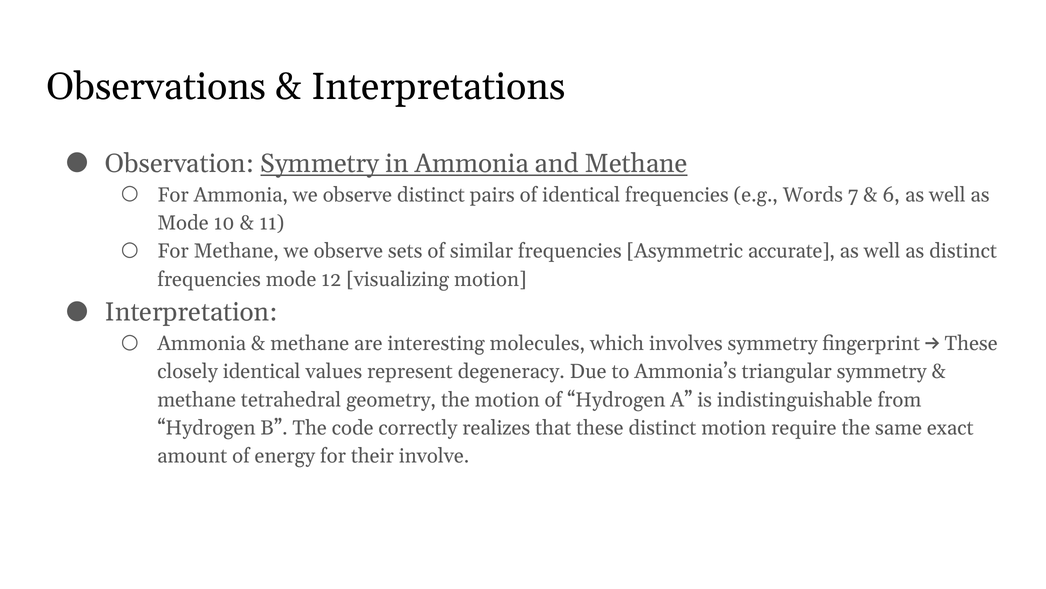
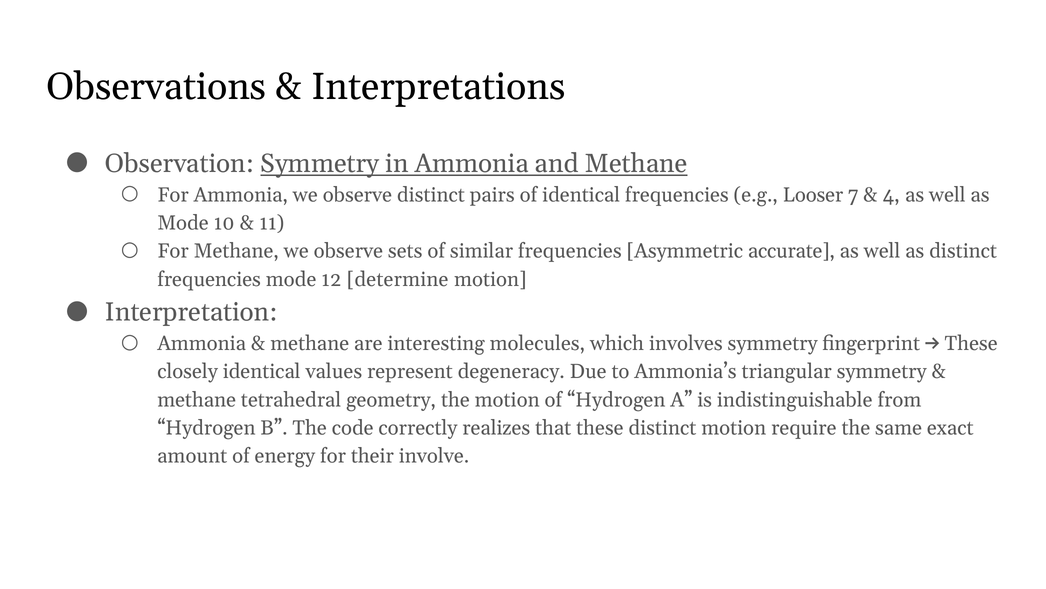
Words: Words -> Looser (813, 195)
6: 6 -> 4 (891, 195)
visualizing: visualizing -> determine (398, 279)
